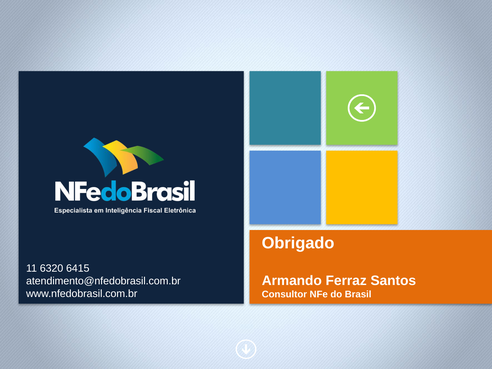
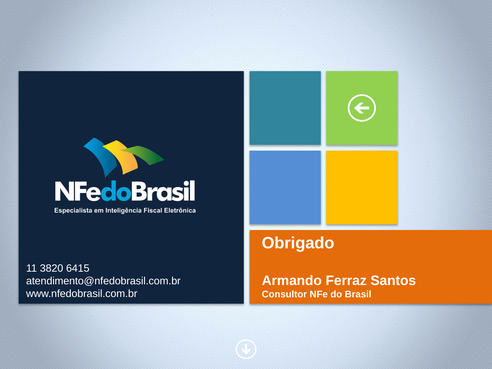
6320: 6320 -> 3820 (52, 268)
